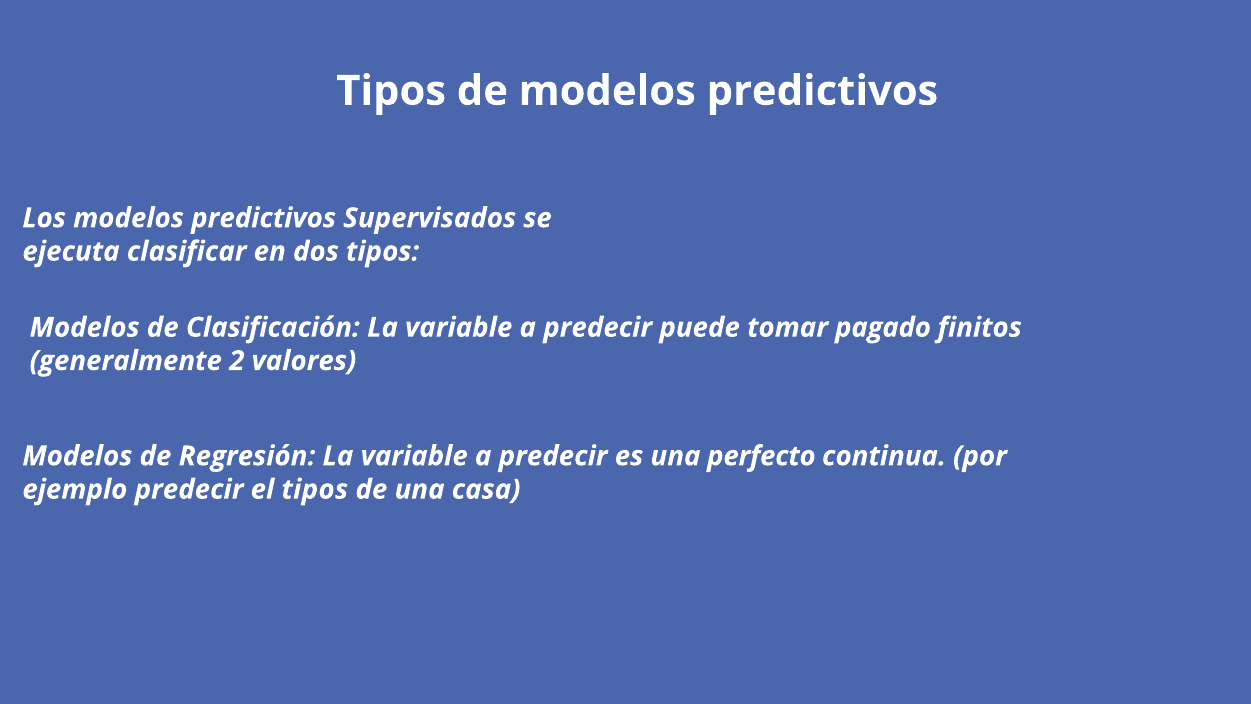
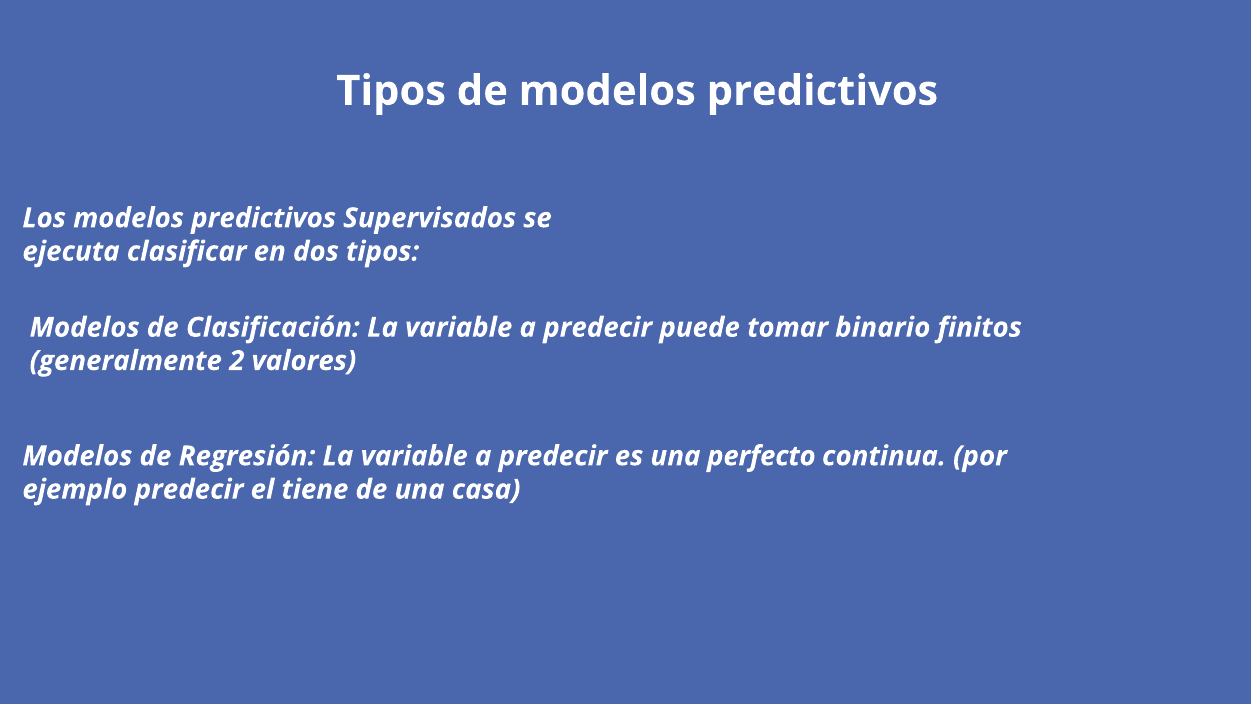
pagado: pagado -> binario (883, 327)
el tipos: tipos -> tiene (315, 489)
